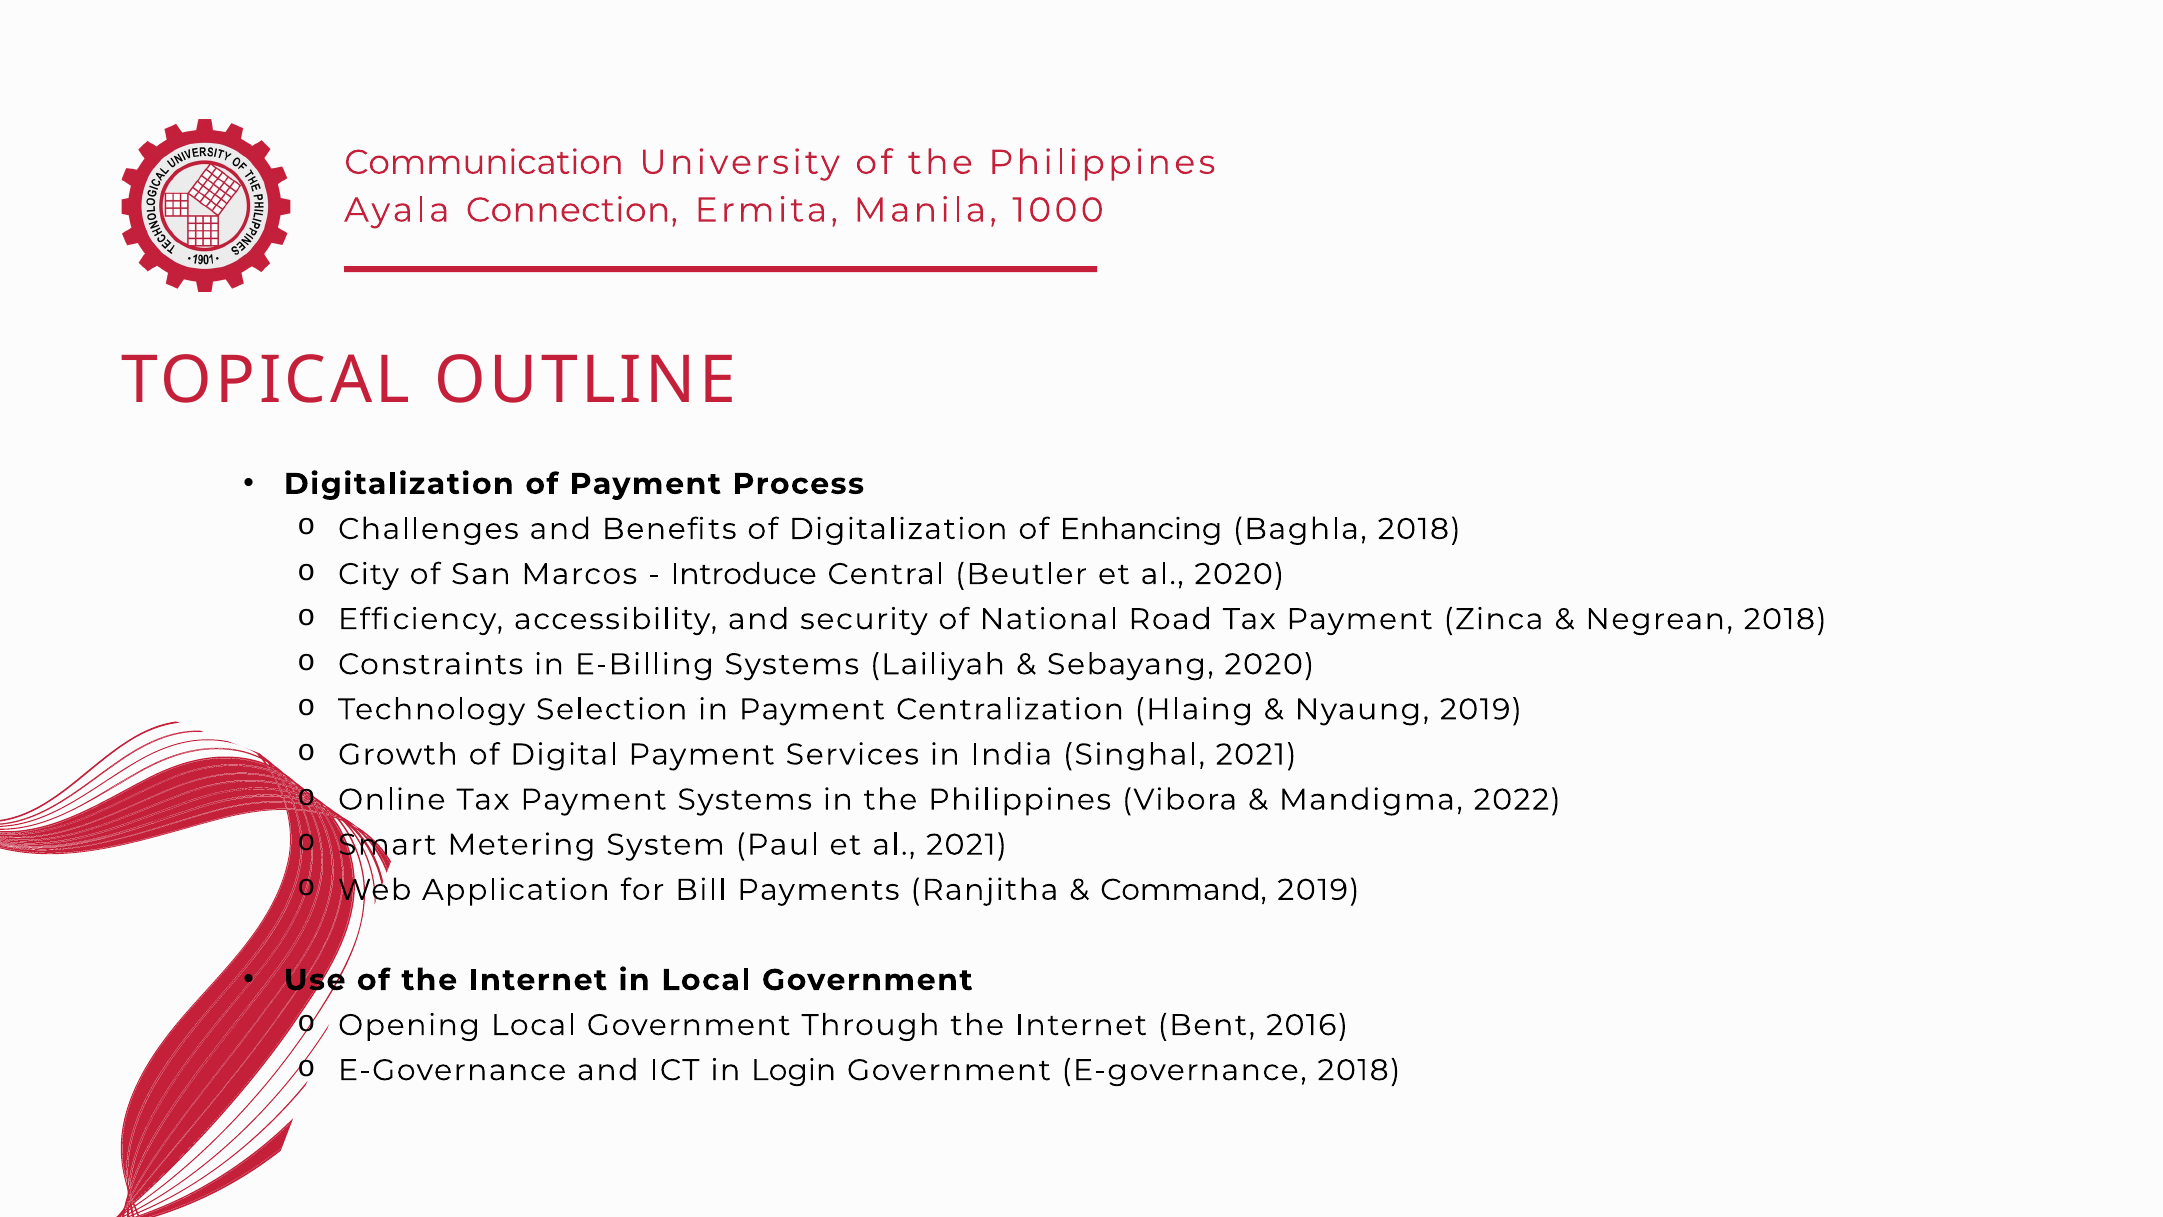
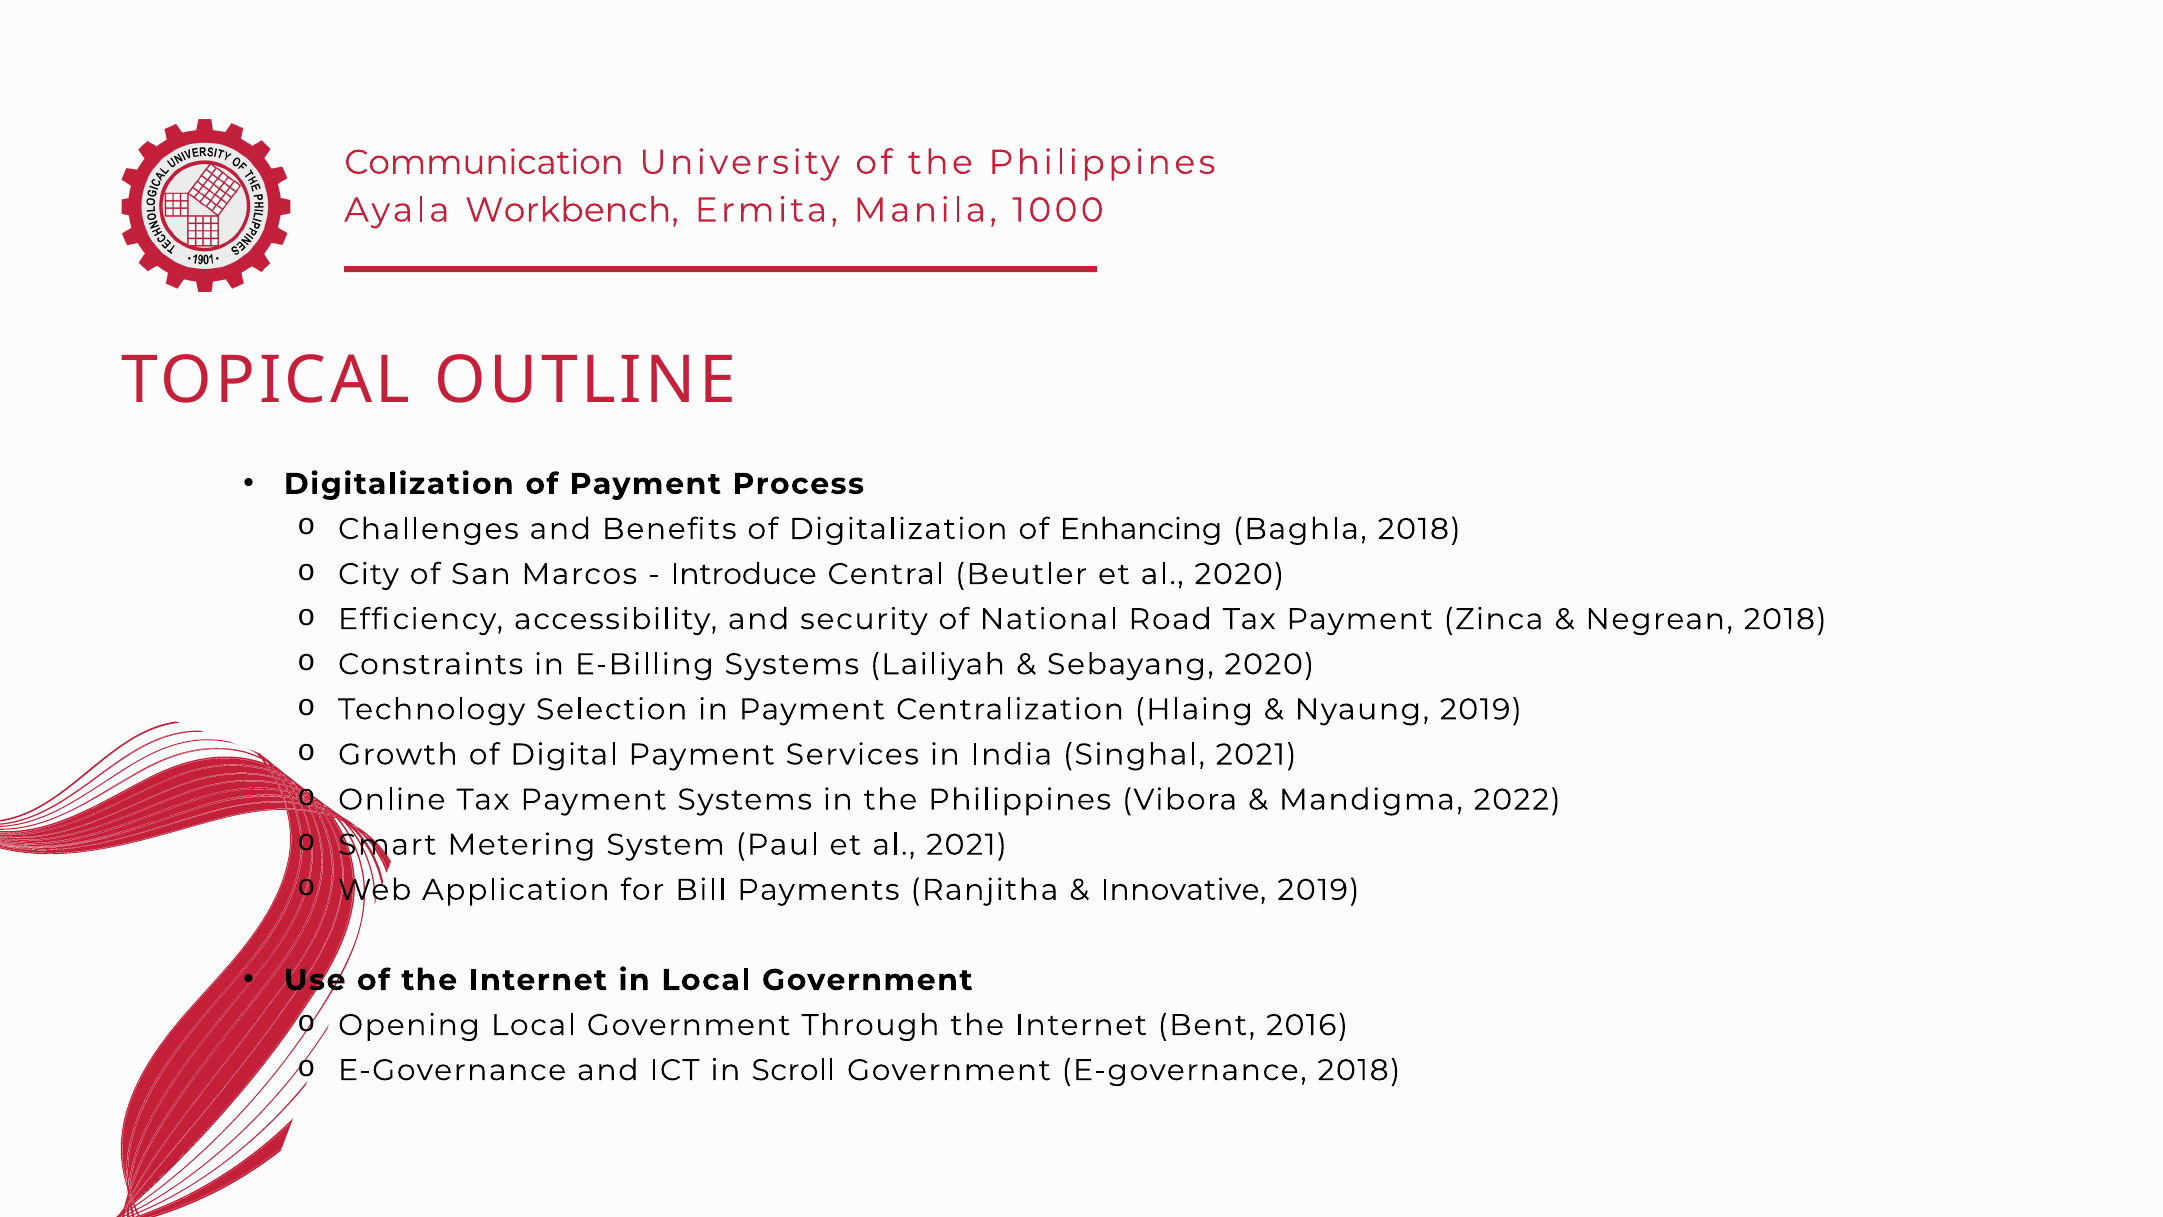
Connection: Connection -> Workbench (572, 210)
Command: Command -> Innovative (1183, 890)
Login: Login -> Scroll (793, 1070)
